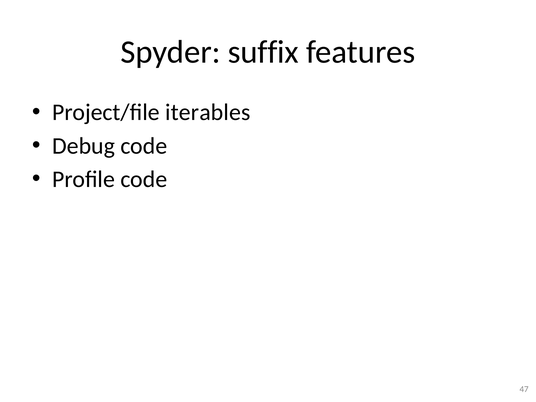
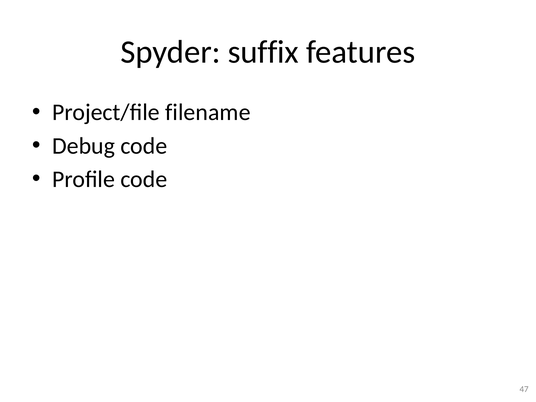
iterables: iterables -> filename (208, 112)
